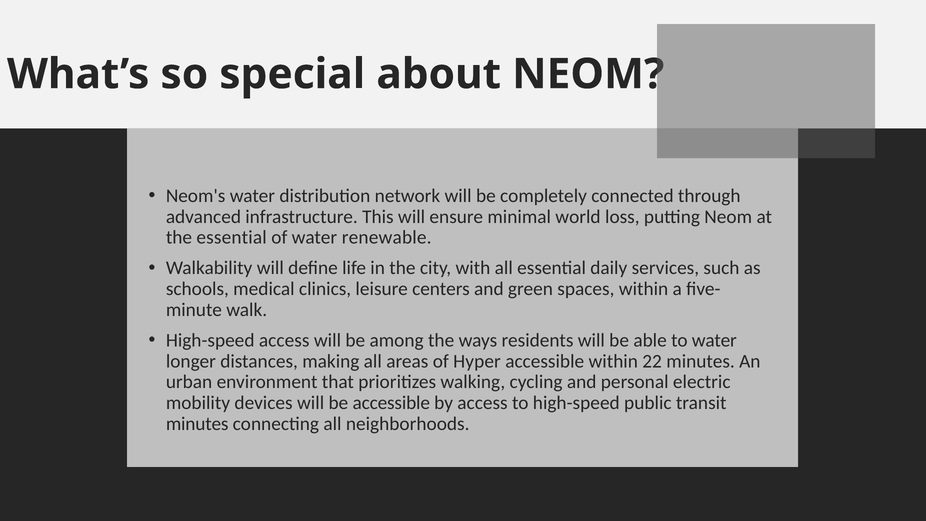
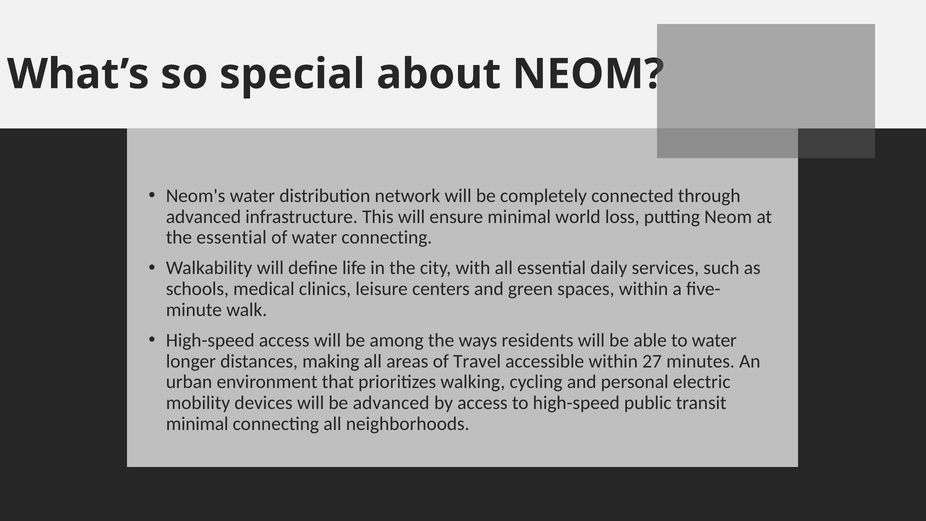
water renewable: renewable -> connecting (387, 237)
Hyper: Hyper -> Travel (477, 361)
22: 22 -> 27 (652, 361)
be accessible: accessible -> advanced (391, 403)
minutes: minutes -> minimal (197, 424)
